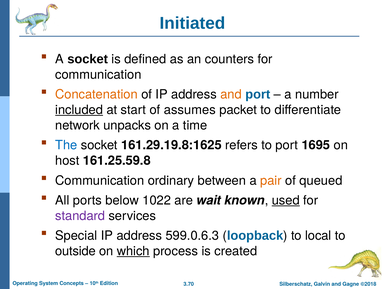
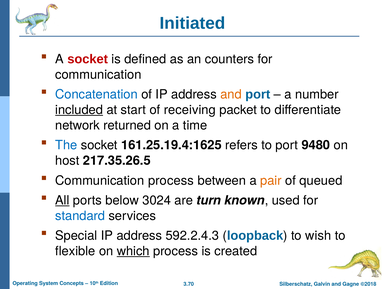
socket colour: black -> red (88, 59)
Concatenation colour: orange -> blue (96, 94)
assumes: assumes -> receiving (190, 110)
unpacks: unpacks -> returned (127, 125)
161.29.19.8:1625: 161.29.19.8:1625 -> 161.25.19.4:1625 (171, 145)
1695: 1695 -> 9480 (316, 145)
161.25.59.8: 161.25.59.8 -> 217.35.26.5 (117, 160)
Communication ordinary: ordinary -> process (171, 180)
All underline: none -> present (62, 200)
1022: 1022 -> 3024 (157, 200)
wait: wait -> turn (209, 200)
used underline: present -> none (286, 200)
standard colour: purple -> blue (80, 216)
599.0.6.3: 599.0.6.3 -> 592.2.4.3 (192, 236)
local: local -> wish (318, 236)
outside: outside -> flexible (75, 251)
